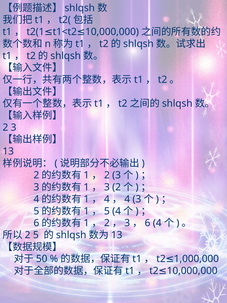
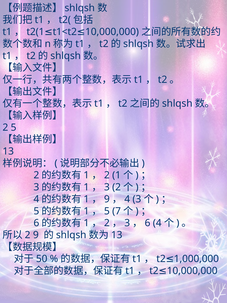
3: 3 -> 5 (14, 127)
3: 3 -> 1 (117, 175)
4: 4 -> 9 (107, 199)
4: 4 -> 7 (117, 211)
2 5: 5 -> 9 (36, 235)
